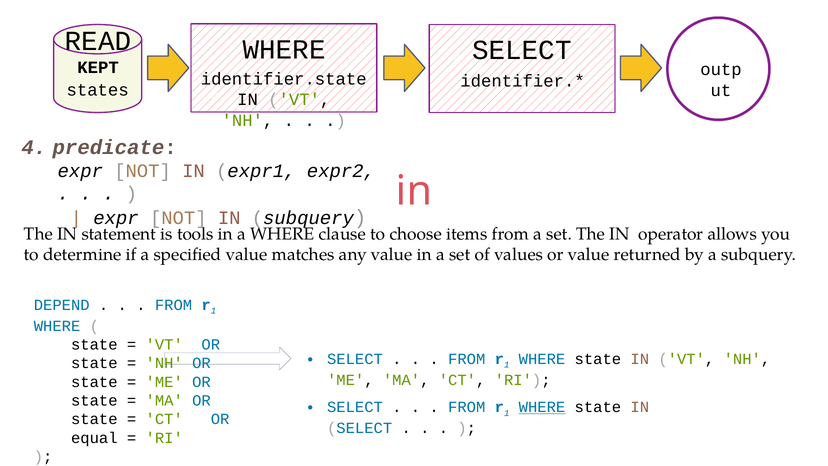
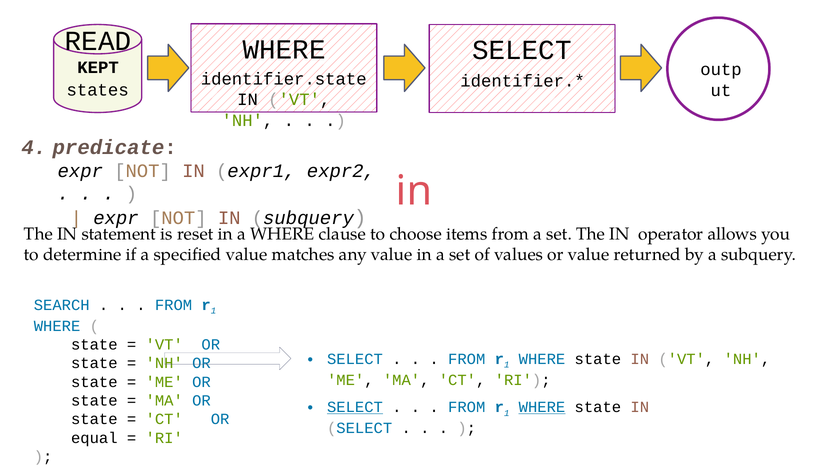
tools: tools -> reset (195, 234)
DEPEND: DEPEND -> SEARCH (62, 305)
SELECT underline: none -> present (355, 407)
